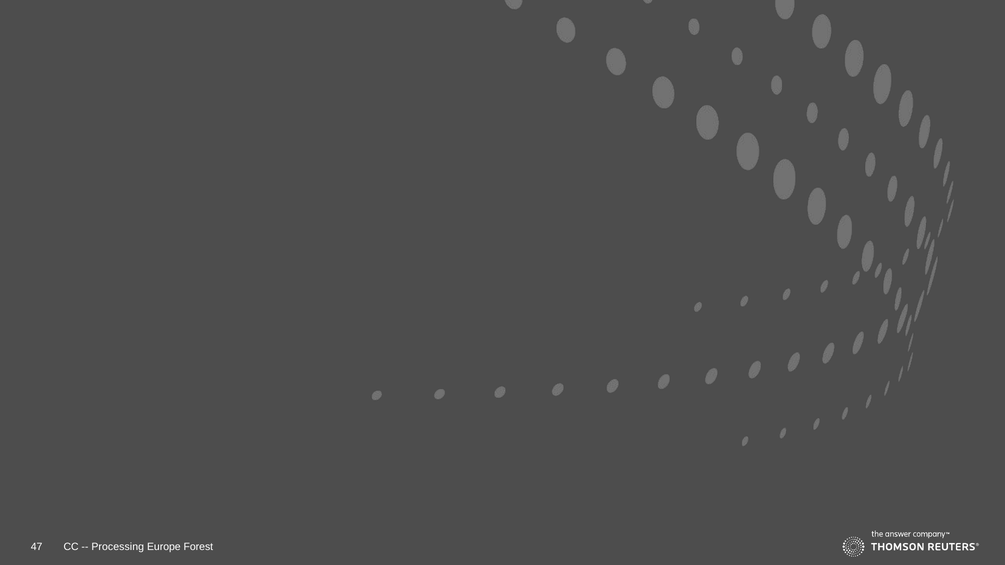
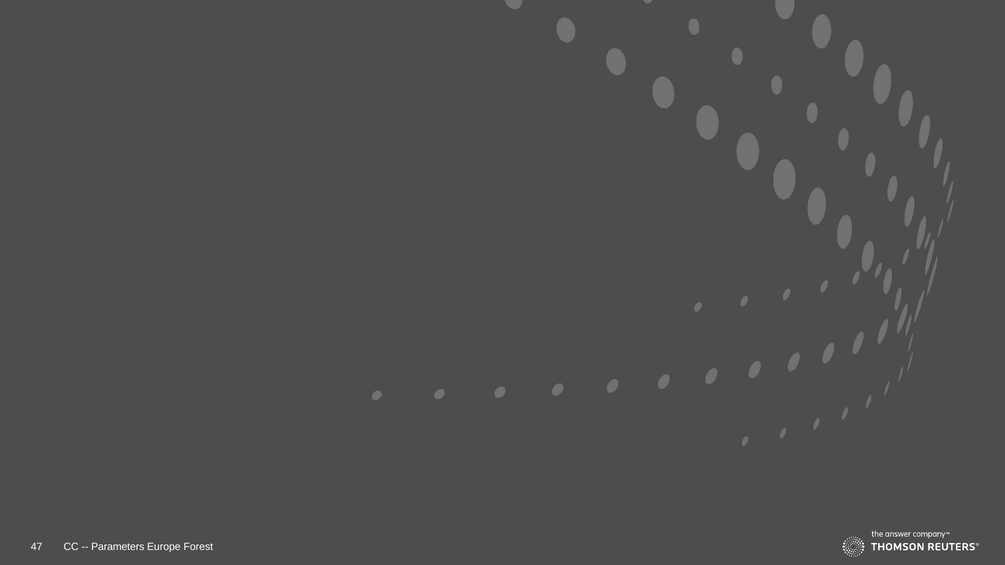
Processing: Processing -> Parameters (118, 547)
